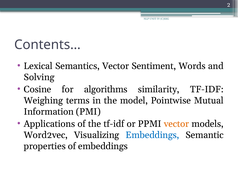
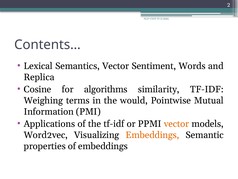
Solving: Solving -> Replica (39, 77)
model: model -> would (134, 100)
Embeddings colour: blue -> orange (152, 135)
